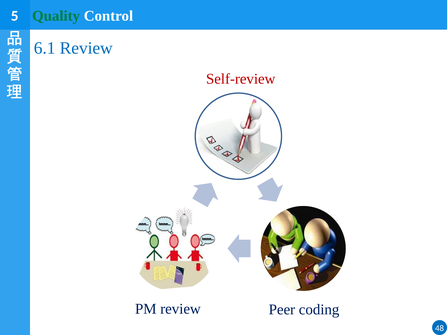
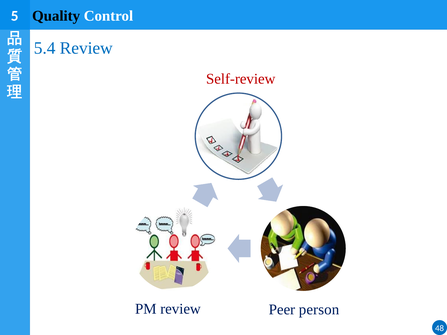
Quality colour: green -> black (56, 16)
6.1: 6.1 -> 5.4 (45, 48)
coding: coding -> person (319, 310)
